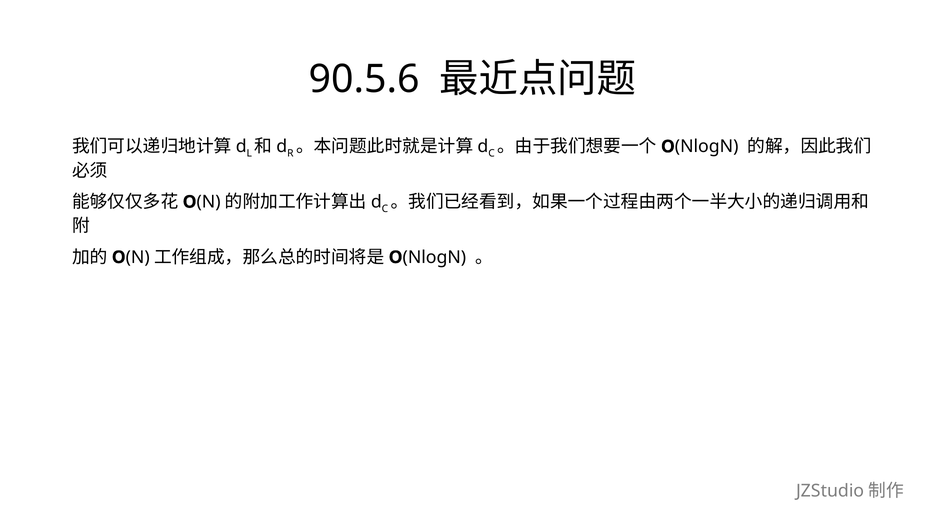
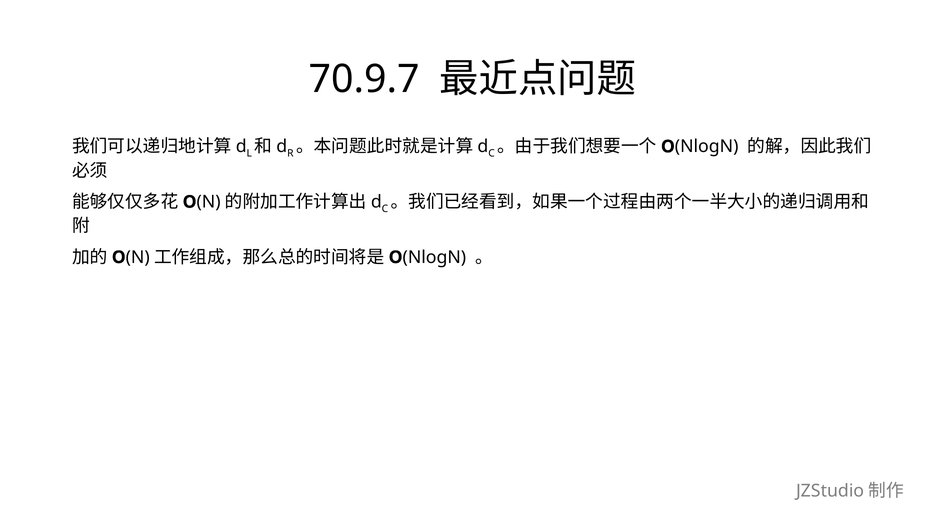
90.5.6: 90.5.6 -> 70.9.7 (364, 79)
